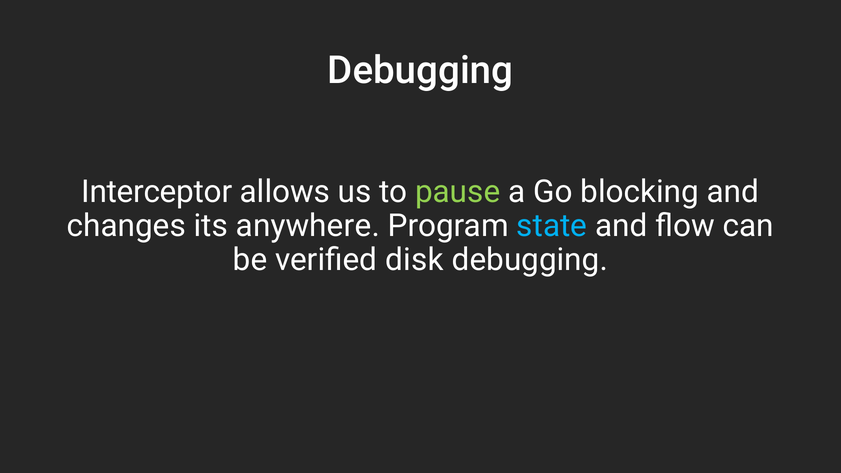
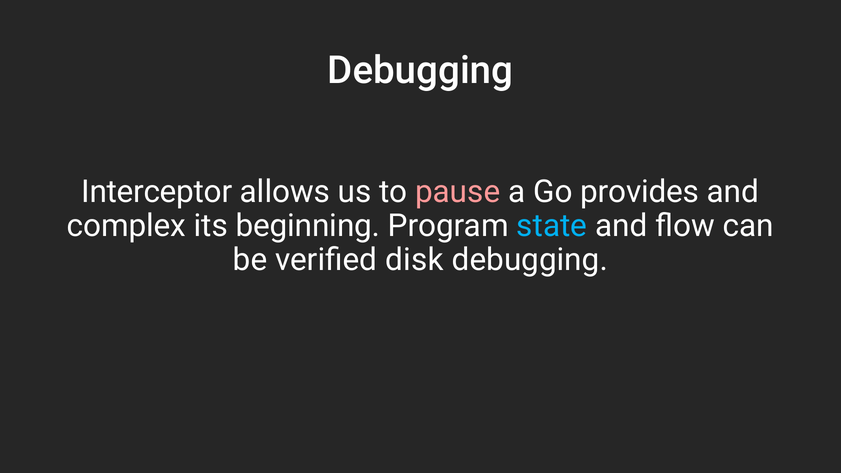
pause colour: light green -> pink (458, 192)
blocking: blocking -> provides (640, 192)
changes: changes -> complex (126, 226)
anywhere: anywhere -> beginning (308, 226)
